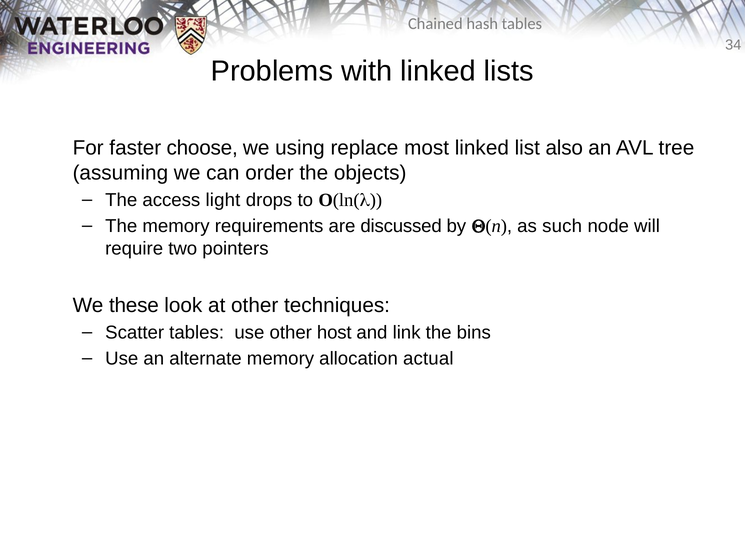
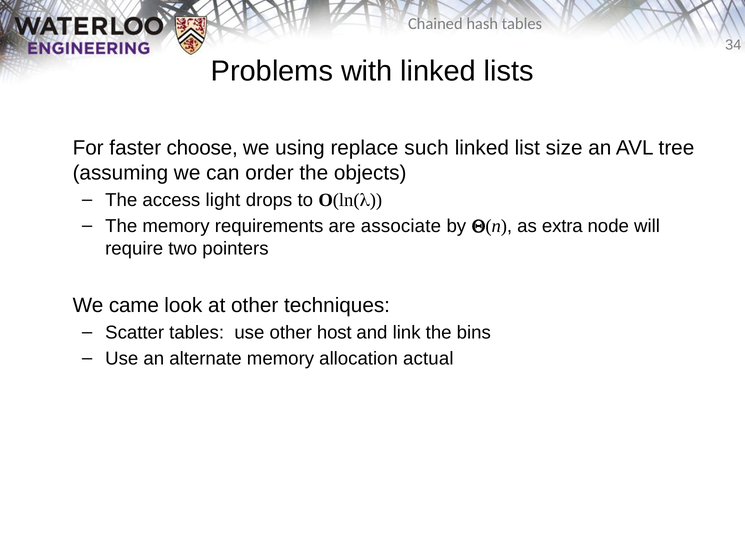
most: most -> such (426, 148)
also: also -> size (564, 148)
discussed: discussed -> associate (401, 226)
such: such -> extra (562, 226)
these: these -> came (134, 305)
